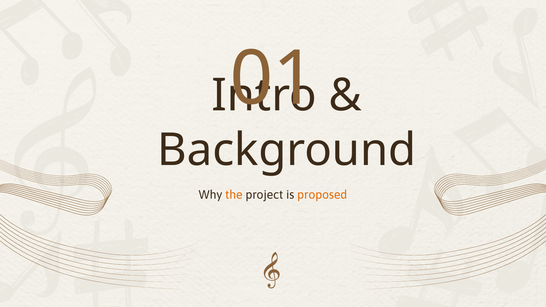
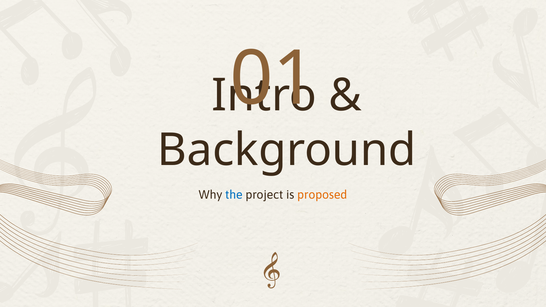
the colour: orange -> blue (234, 195)
